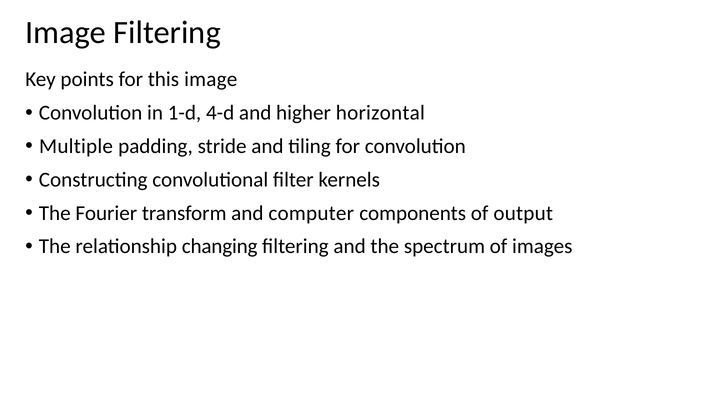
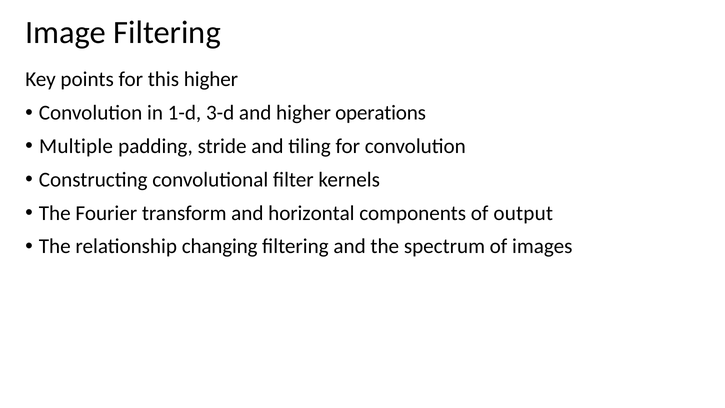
this image: image -> higher (211, 79)
4-d: 4-d -> 3-d (220, 113)
horizontal: horizontal -> operations (381, 113)
computer: computer -> horizontal (311, 213)
